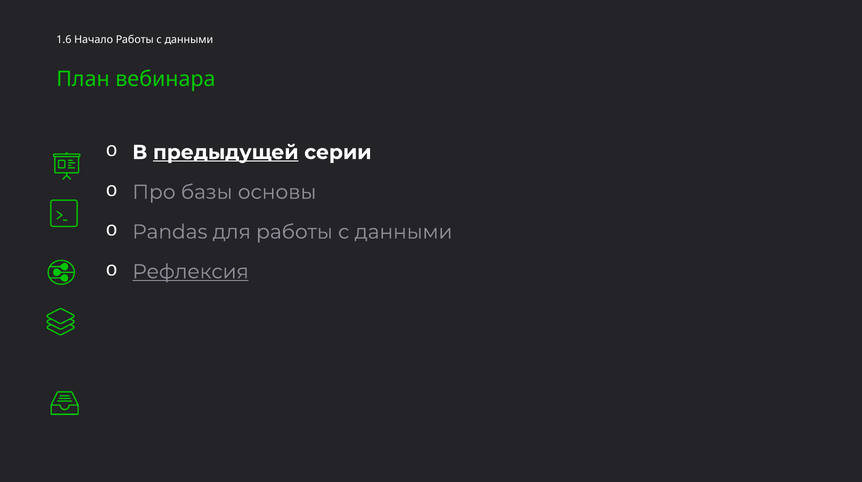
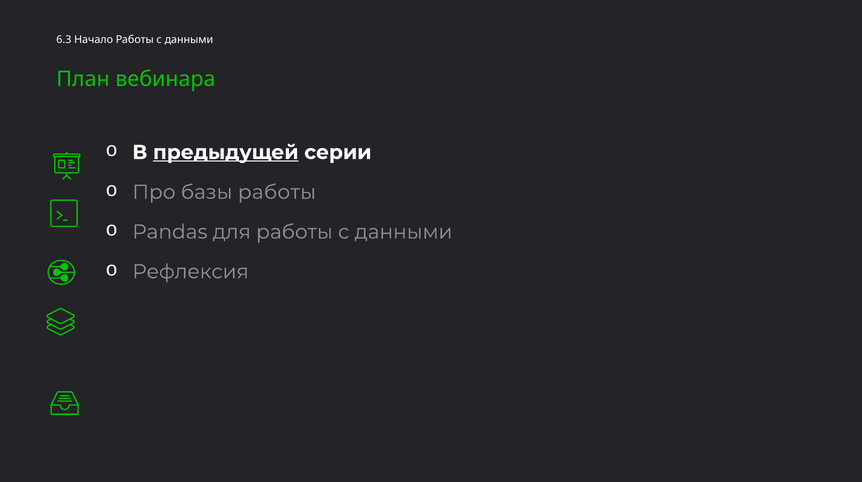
1.6: 1.6 -> 6.3 (64, 40)
базы основы: основы -> работы (277, 192)
Рефлексия underline: present -> none (190, 272)
